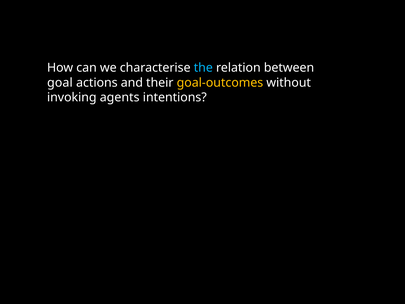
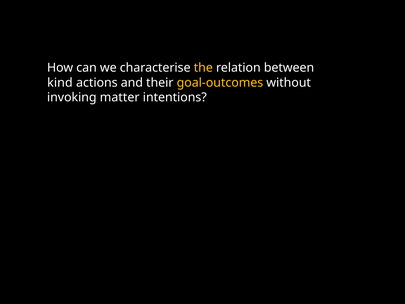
the colour: light blue -> yellow (203, 68)
goal: goal -> kind (60, 83)
agents: agents -> matter (120, 97)
